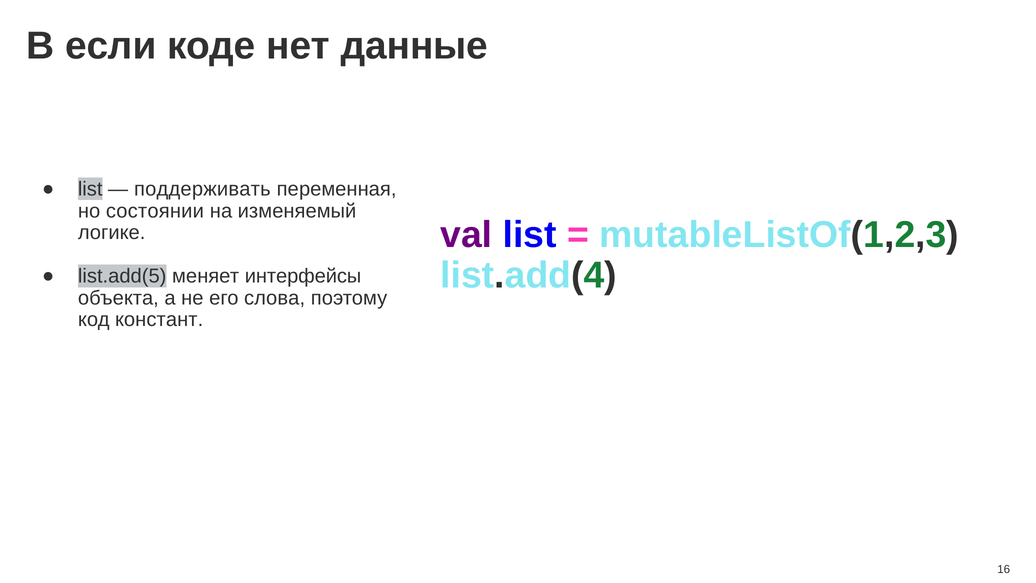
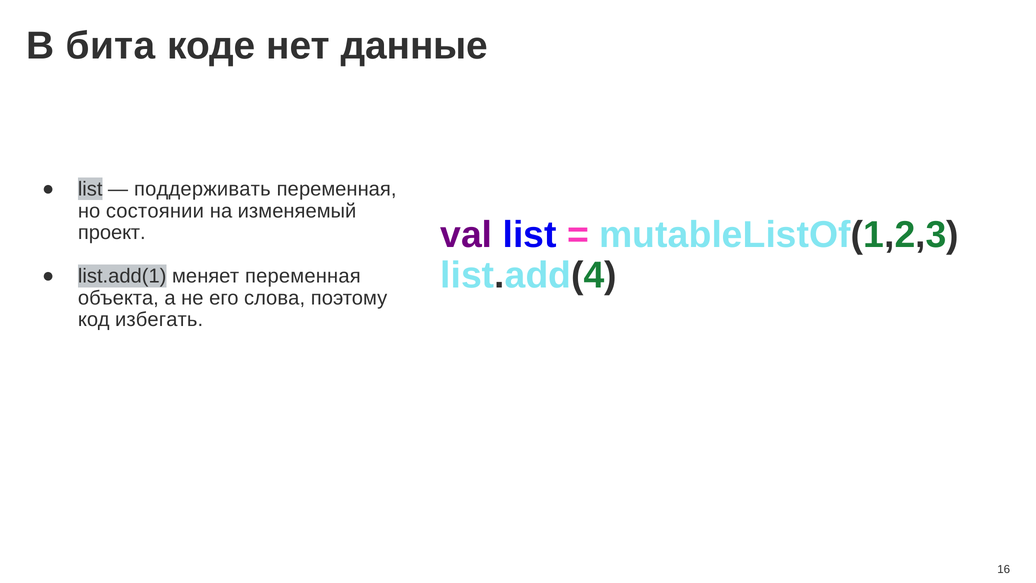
если: если -> бита (110, 46)
логике: логике -> проект (112, 233)
list.add(5: list.add(5 -> list.add(1 (122, 276)
меняет интерфейсы: интерфейсы -> переменная (303, 276)
констант: констант -> избегать (159, 320)
